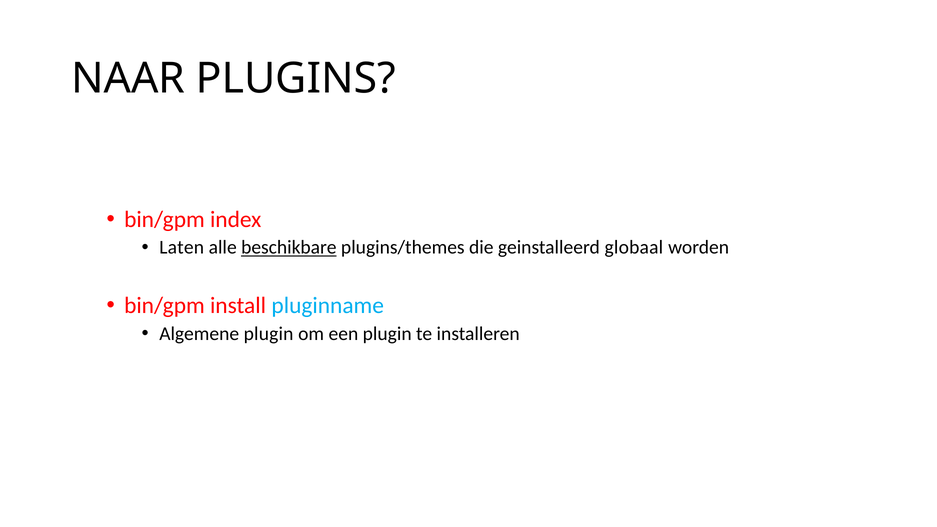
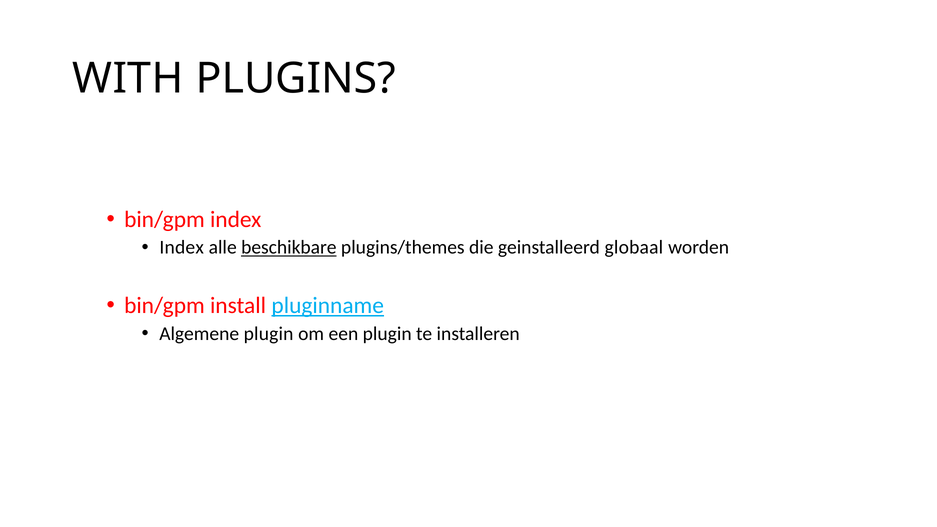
NAAR: NAAR -> WITH (128, 79)
Laten: Laten -> Index (182, 248)
pluginname underline: none -> present (328, 306)
